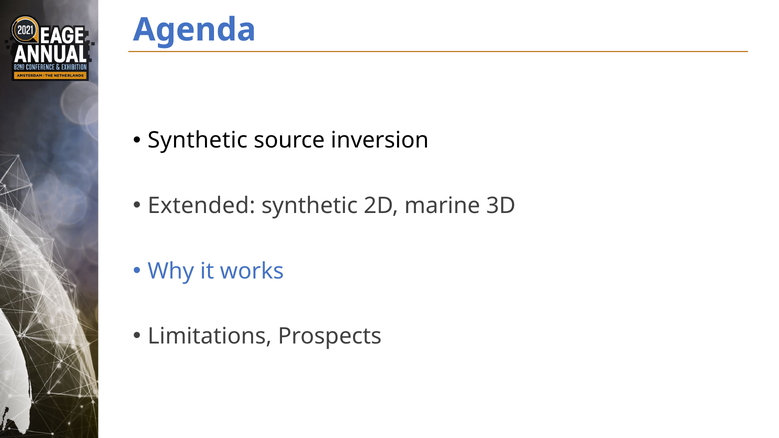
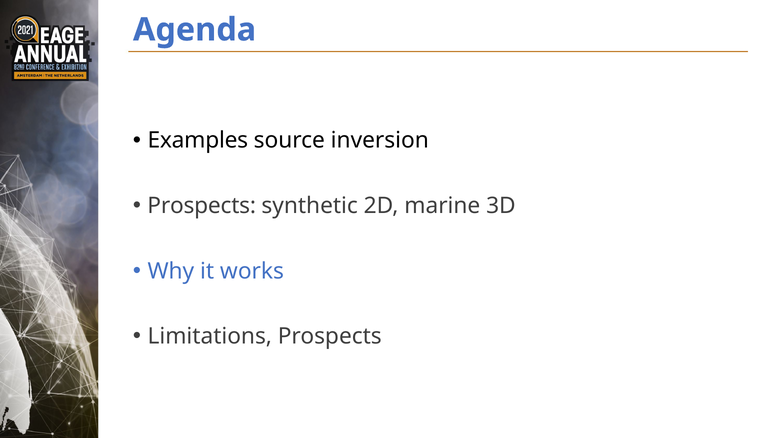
Synthetic: Synthetic -> Examples (198, 141)
Extended: Extended -> Prospects (202, 206)
